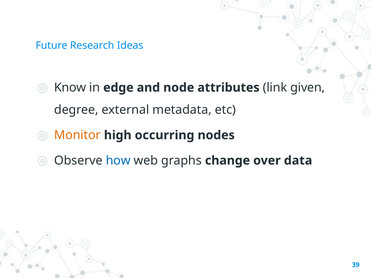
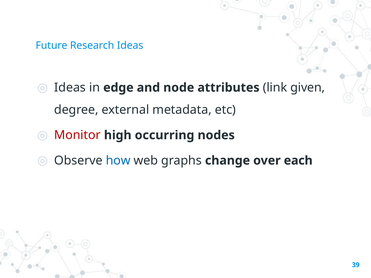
Know: Know -> Ideas (70, 88)
Monitor colour: orange -> red (77, 135)
data: data -> each (298, 161)
